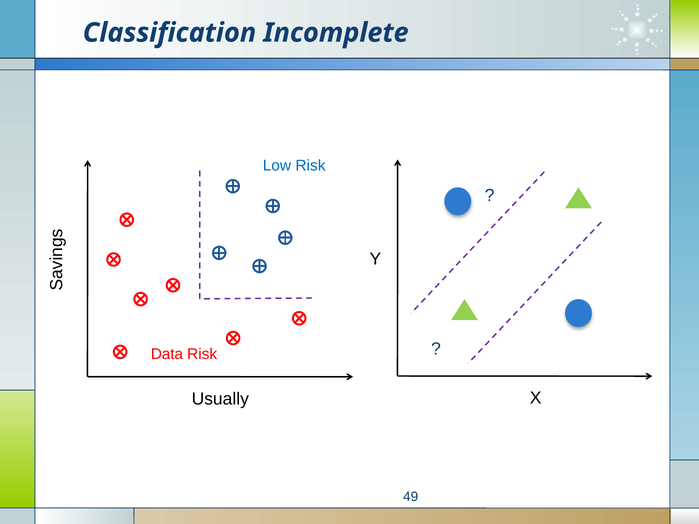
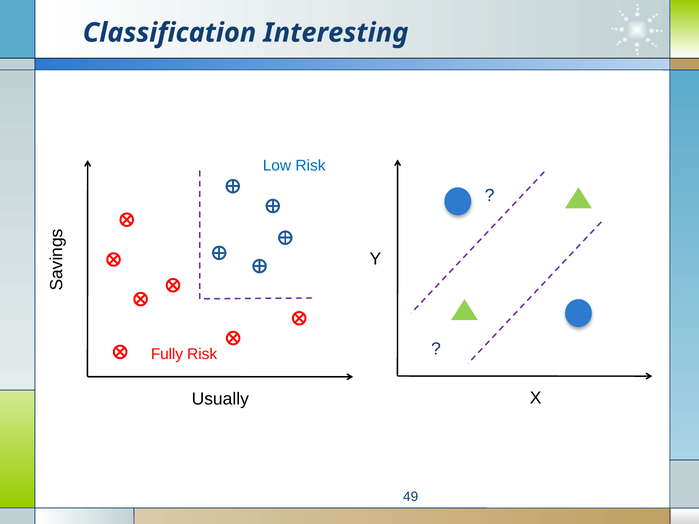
Incomplete: Incomplete -> Interesting (336, 33)
Data: Data -> Fully (167, 354)
